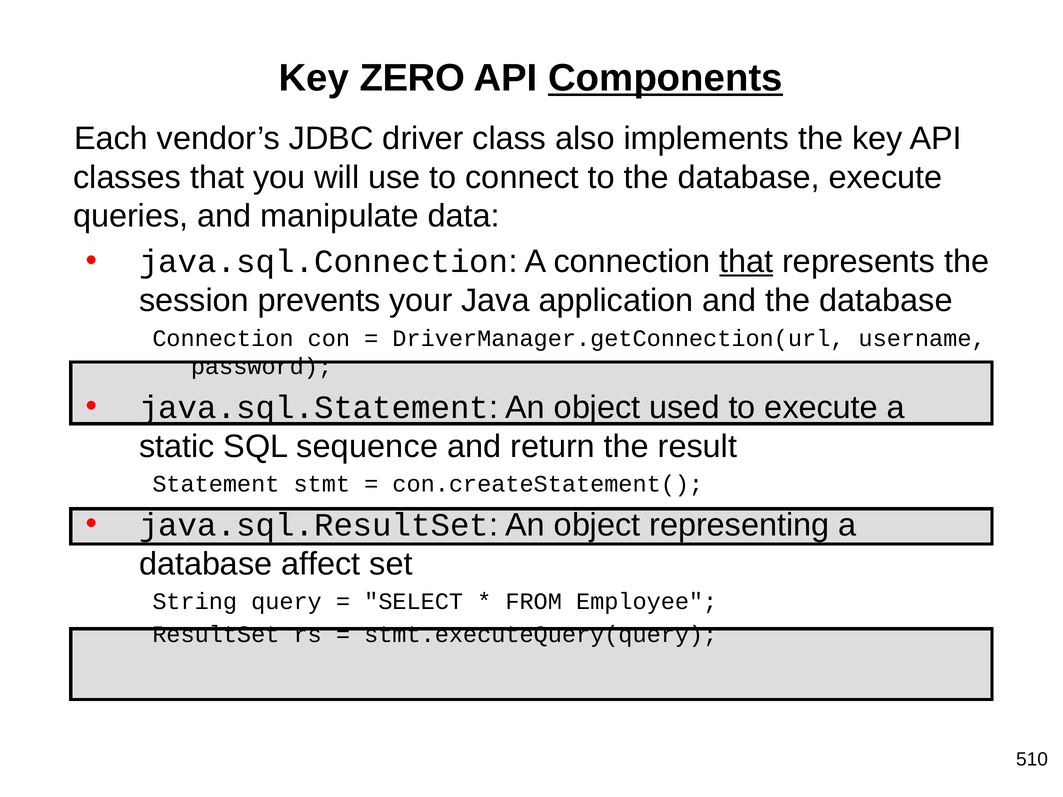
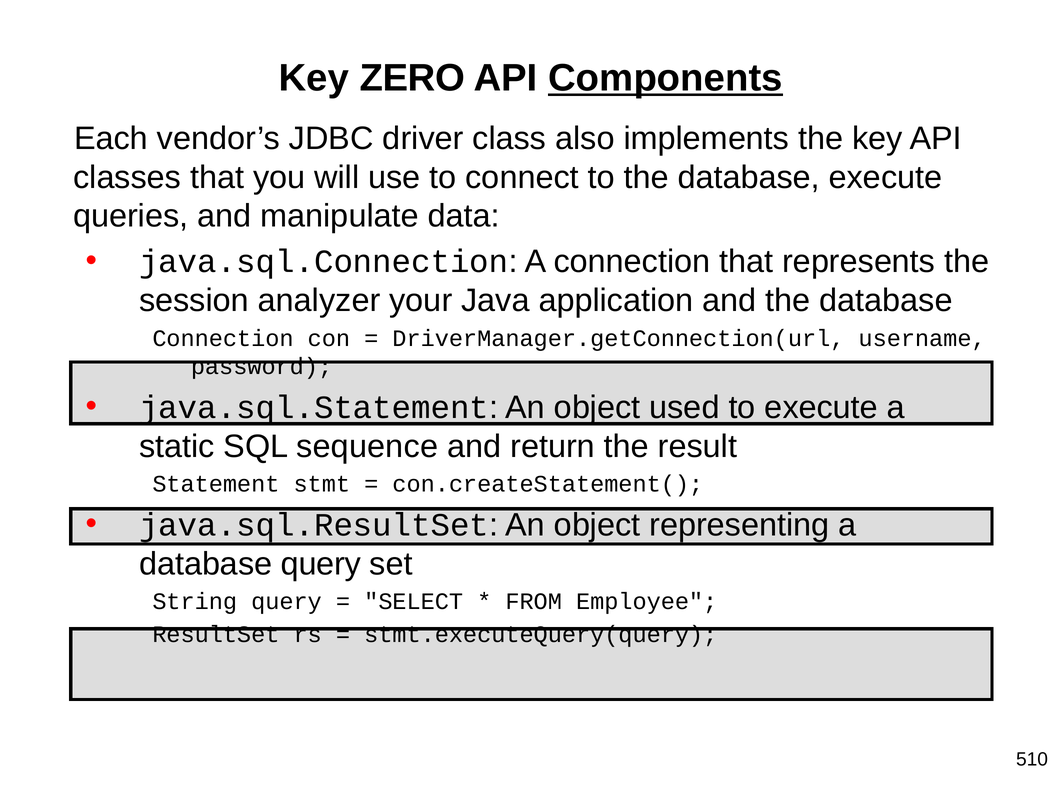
that underline: present -> none (746, 262)
prevents: prevents -> analyzer (319, 301)
database affect: affect -> query (321, 564)
